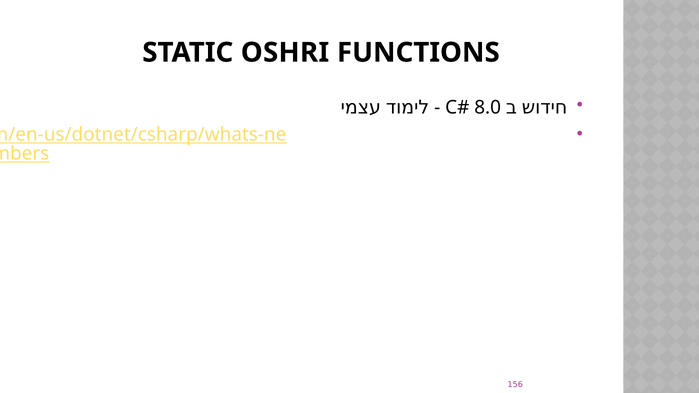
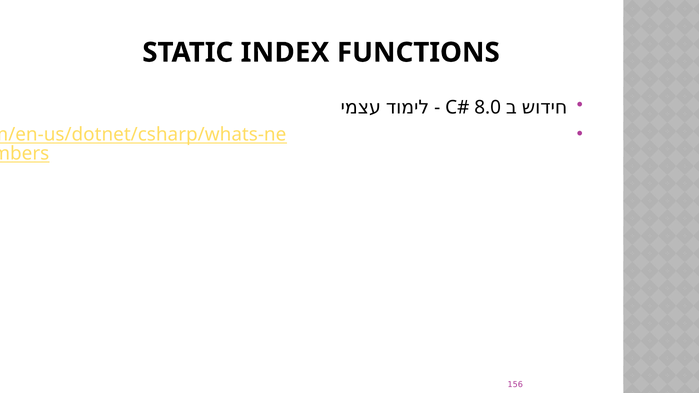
OSHRI: OSHRI -> INDEX (285, 53)
